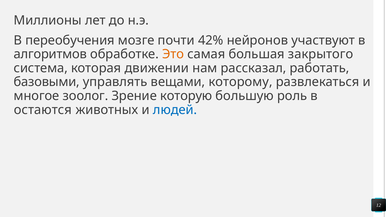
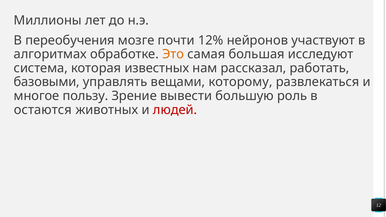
42%: 42% -> 12% (211, 40)
алгоритмов: алгоритмов -> алгоритмах (50, 54)
закрытого: закрытого -> исследуют (321, 54)
движении: движении -> известных (157, 68)
зоолог: зоолог -> пользу (85, 96)
которую: которую -> вывести (186, 96)
людей colour: blue -> red (175, 110)
